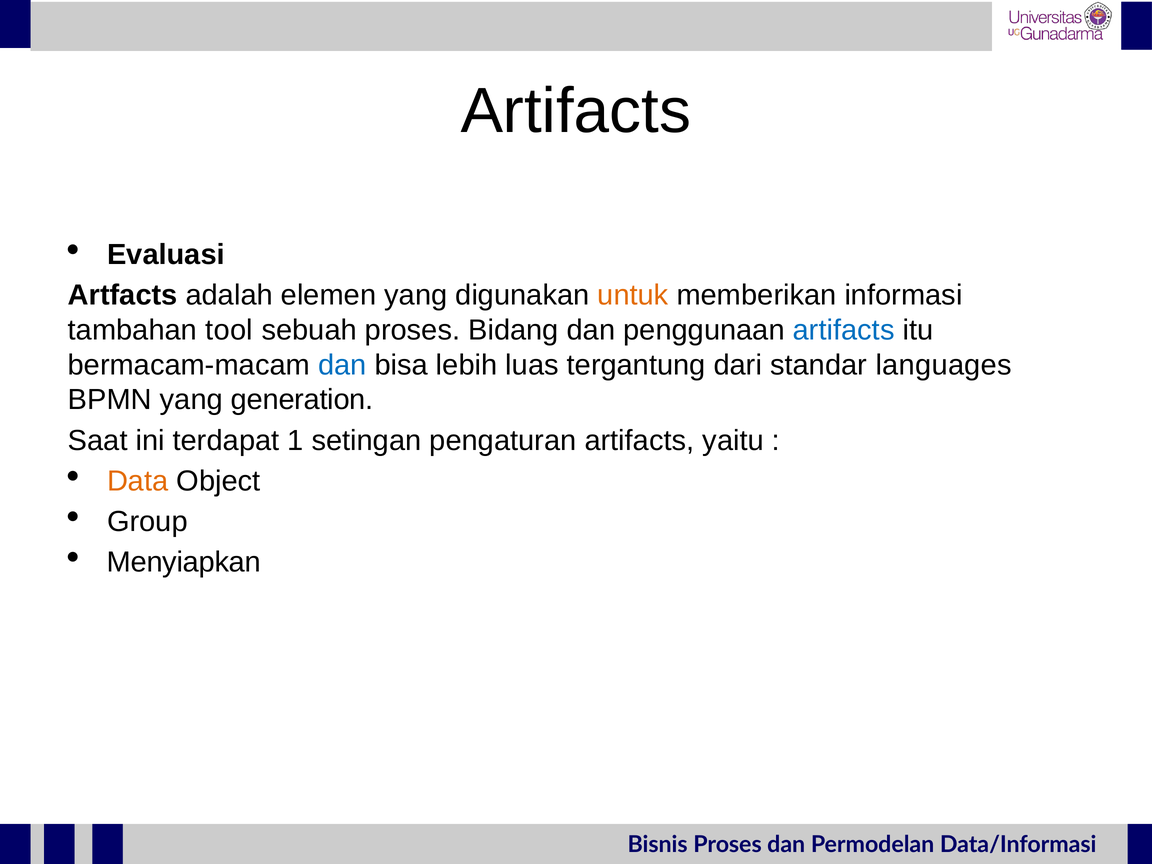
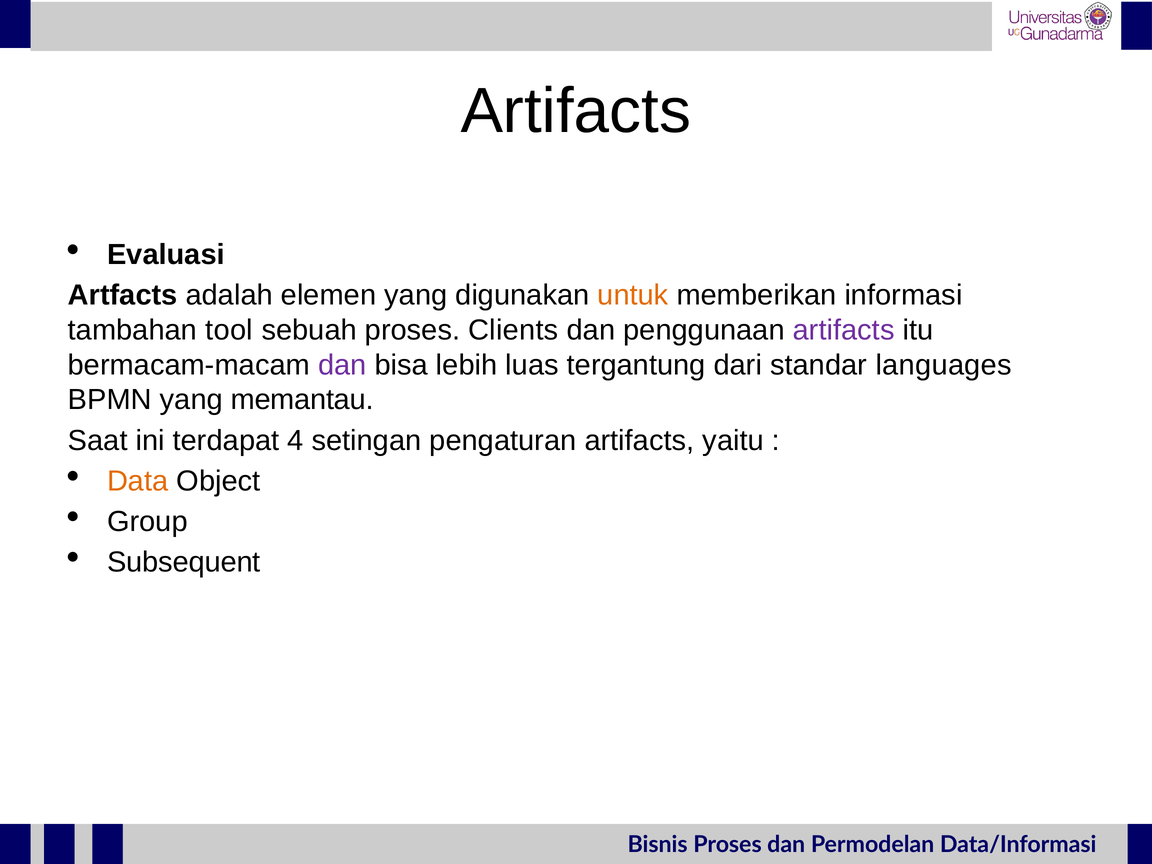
Bidang: Bidang -> Clients (513, 330)
artifacts colour: blue -> purple (844, 330)
dan colour: blue -> purple (342, 365)
generation: generation -> memantau (302, 400)
1: 1 -> 4 (295, 440)
Menyiapkan: Menyiapkan -> Subsequent (184, 562)
